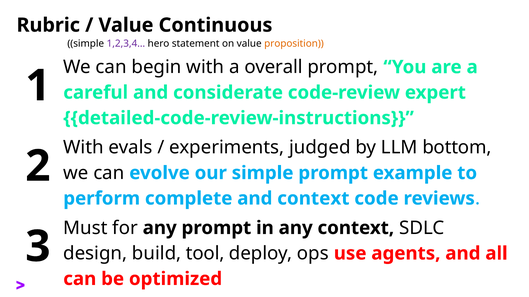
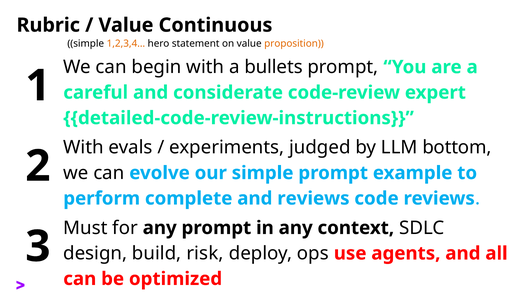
1,2,3,4… colour: purple -> orange (126, 44)
overall: overall -> bullets (274, 67)
and context: context -> reviews (313, 199)
tool: tool -> risk (205, 254)
